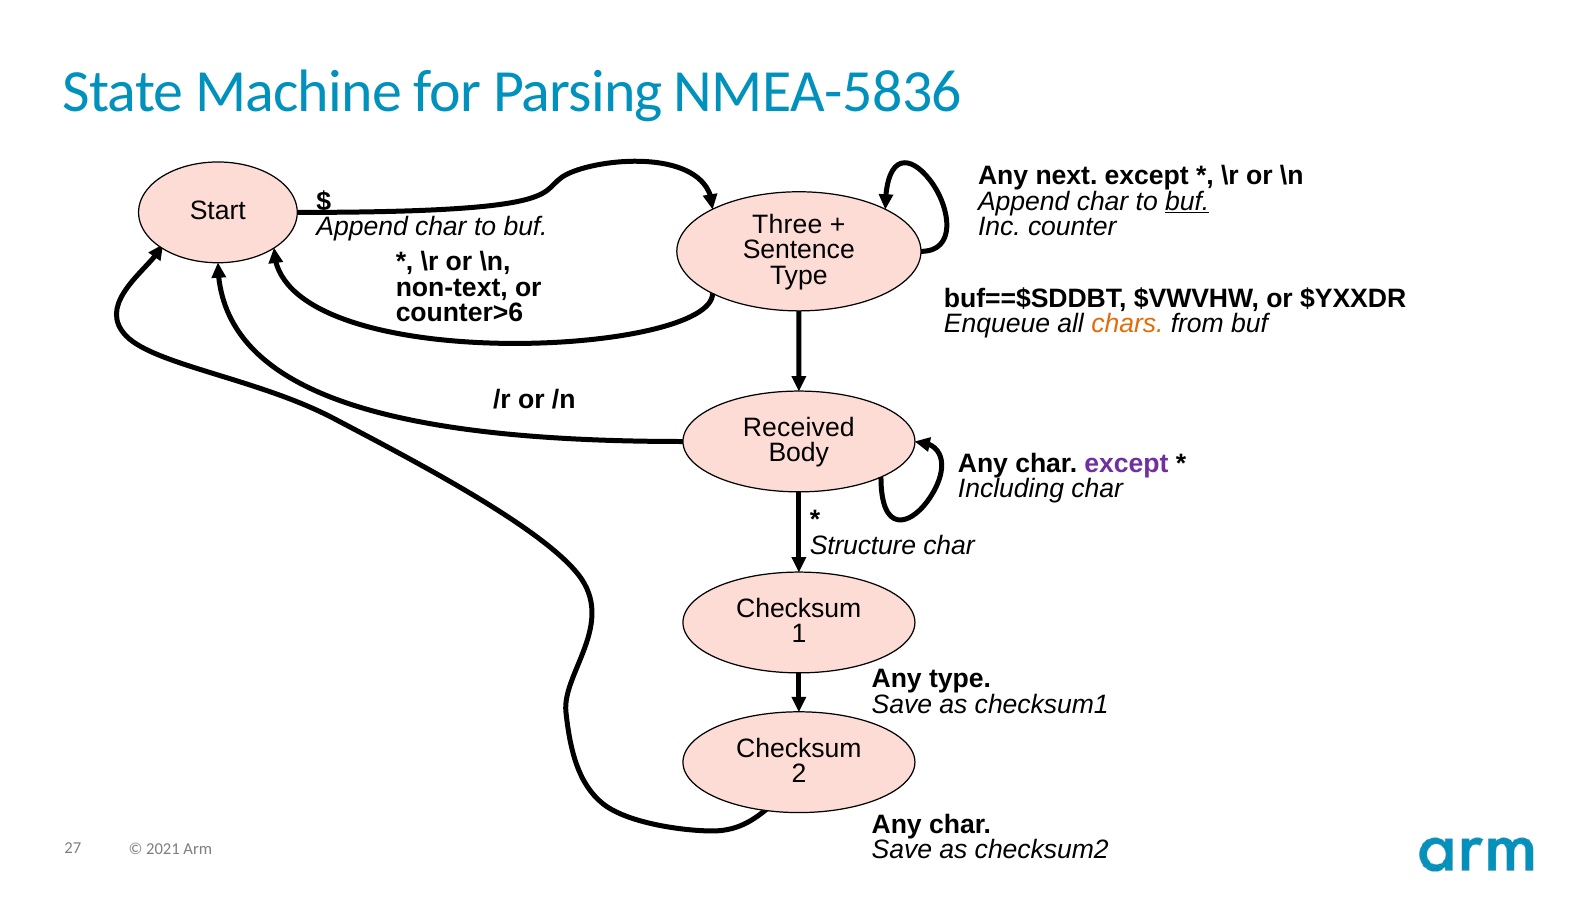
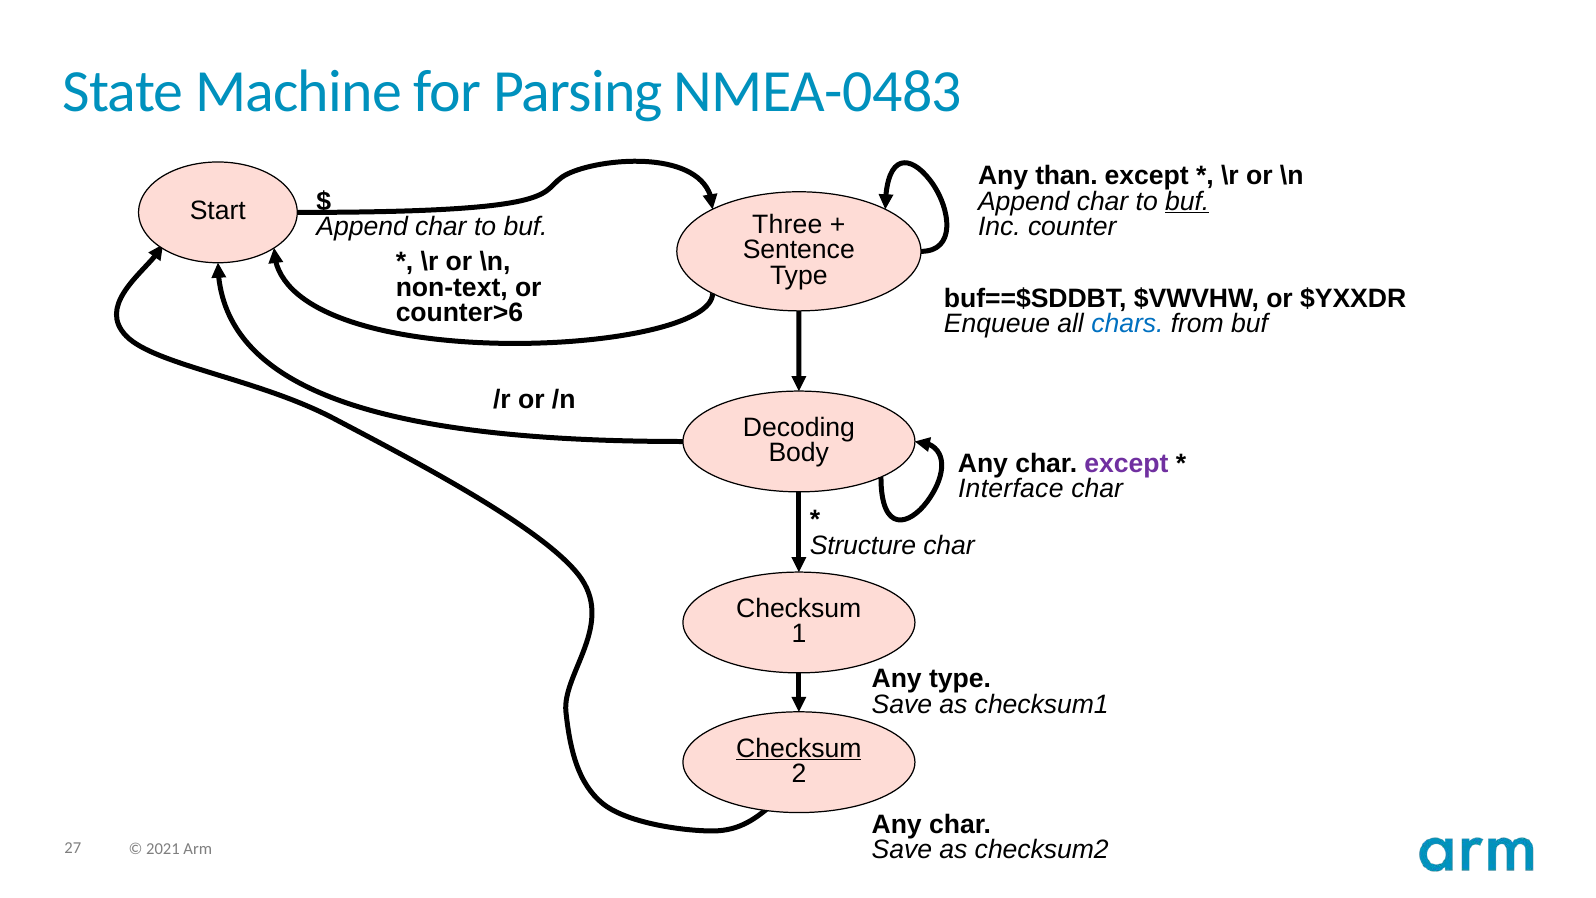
NMEA-5836: NMEA-5836 -> NMEA-0483 (818, 91)
next: next -> than (1067, 176)
chars colour: orange -> blue (1127, 324)
Received: Received -> Decoding (799, 427)
Including: Including -> Interface (1011, 489)
Checksum underline: none -> present (799, 748)
